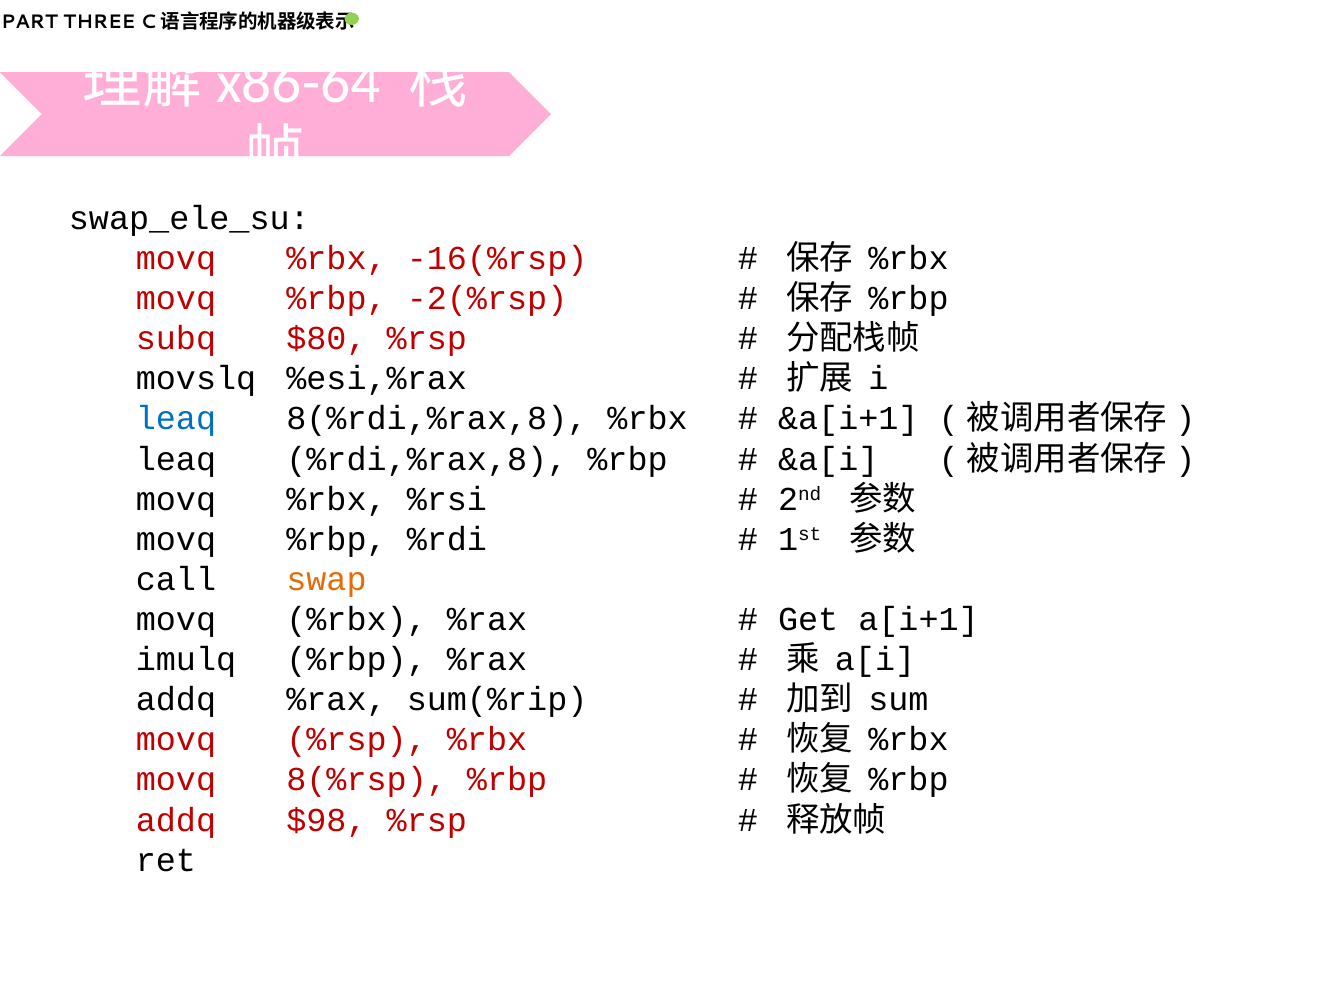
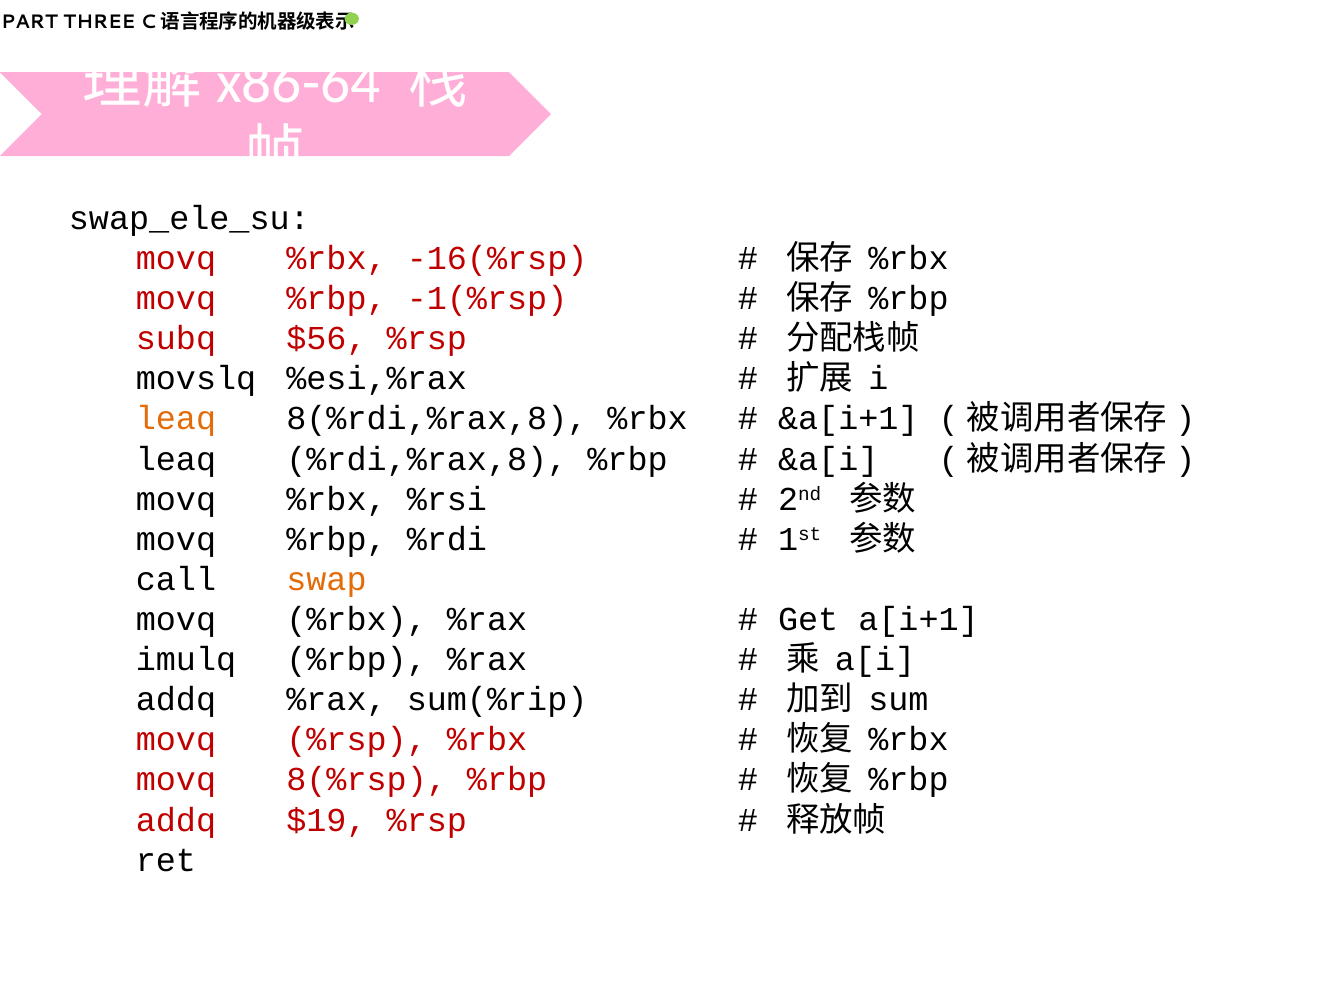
-2(%rsp: -2(%rsp -> -1(%rsp (487, 299)
$80: $80 -> $56 (326, 339)
leaq colour: blue -> orange (176, 419)
$98: $98 -> $19 (326, 820)
